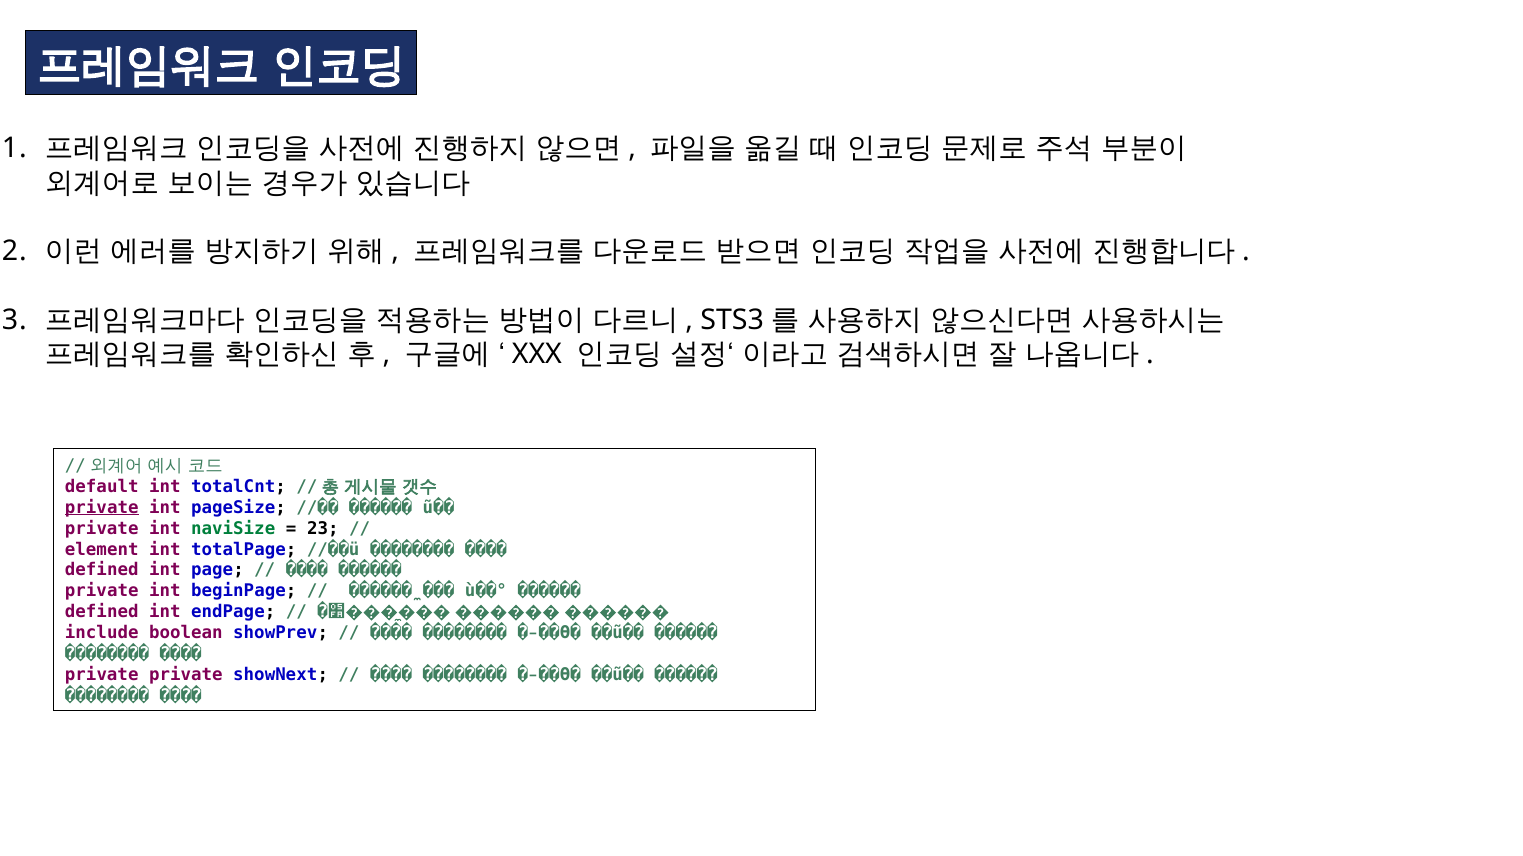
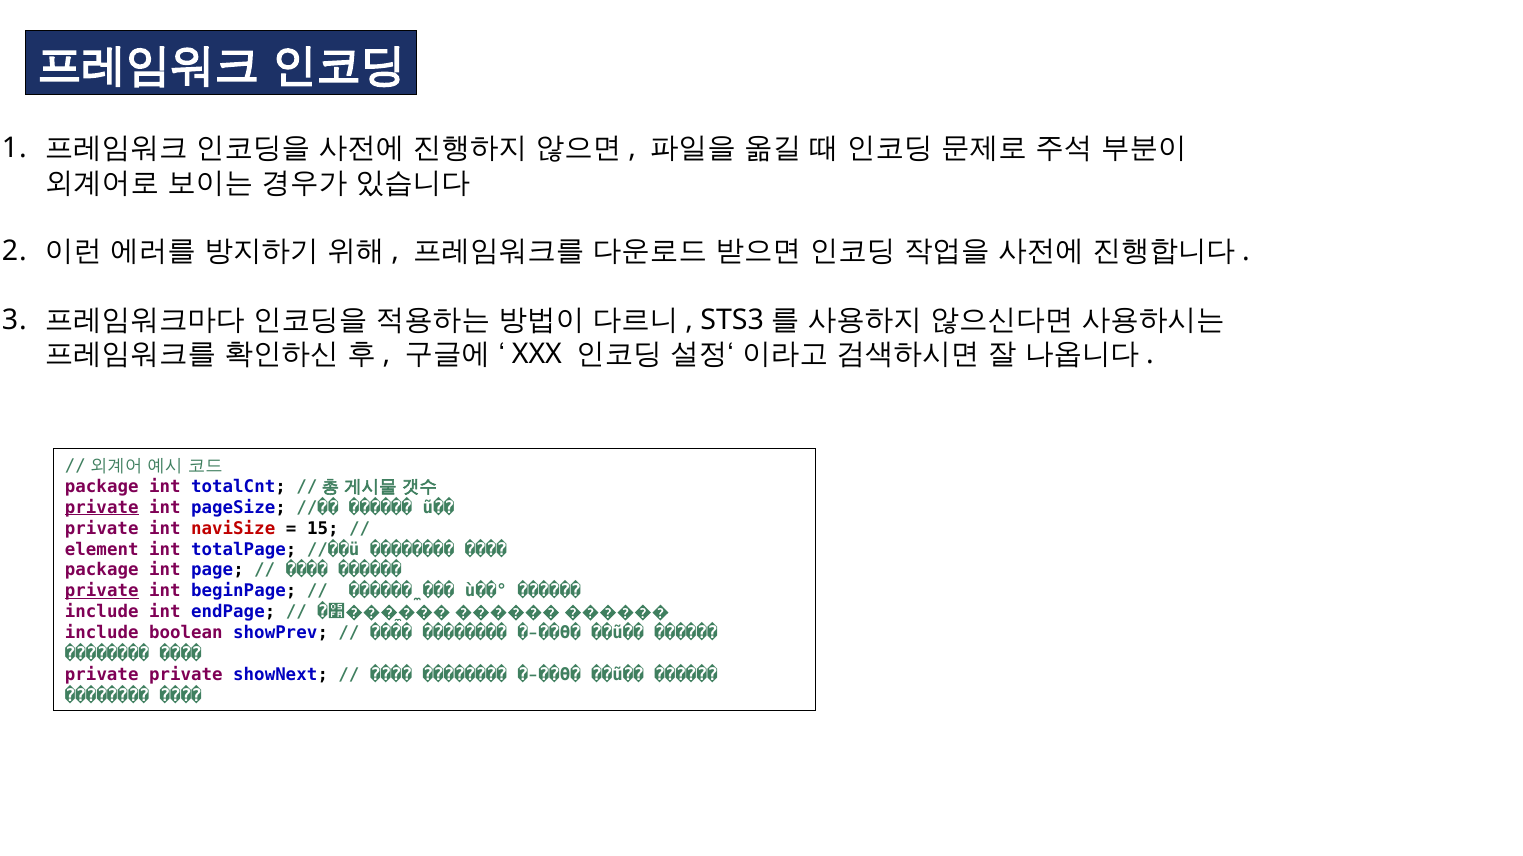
default: default -> package (102, 487)
naviSize colour: green -> red (233, 529)
23: 23 -> 15 (323, 529)
defined: defined -> package (102, 571)
private underline: none -> present (102, 592)
defined: defined -> include (102, 613)
